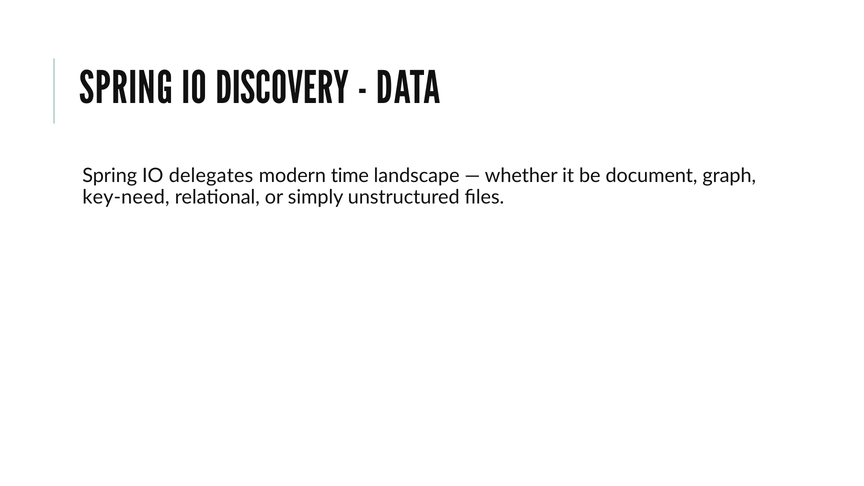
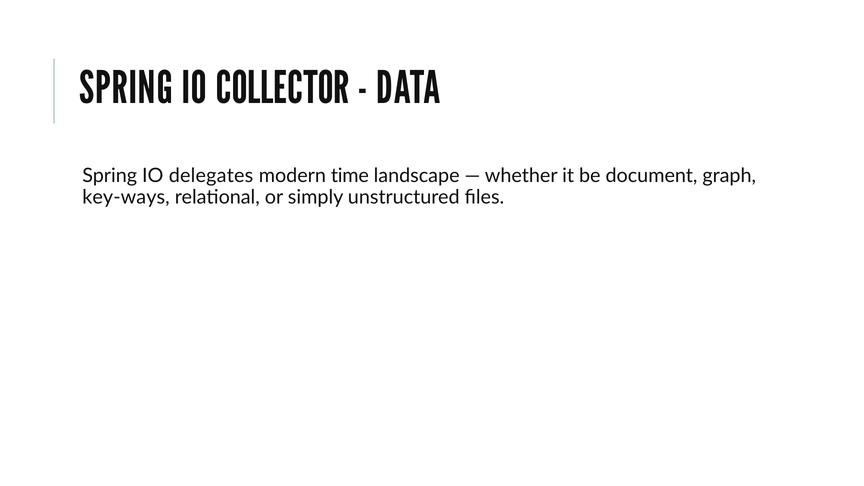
DISCOVERY: DISCOVERY -> COLLECTOR (283, 89)
key-need: key-need -> key-ways (126, 197)
